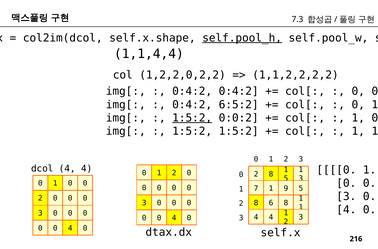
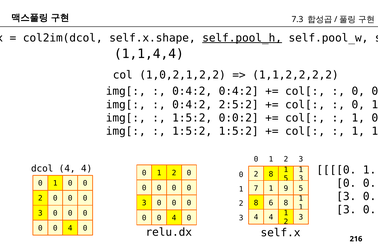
1,2,2,0,2,2: 1,2,2,0,2,2 -> 1,0,2,1,2,2 (183, 75)
6:5:2: 6:5:2 -> 2:5:2 (239, 104)
1:5:2 underline: present -> none (192, 118)
4: 4 -> 3 (346, 209)
dtax.dx: dtax.dx -> relu.dx (169, 232)
